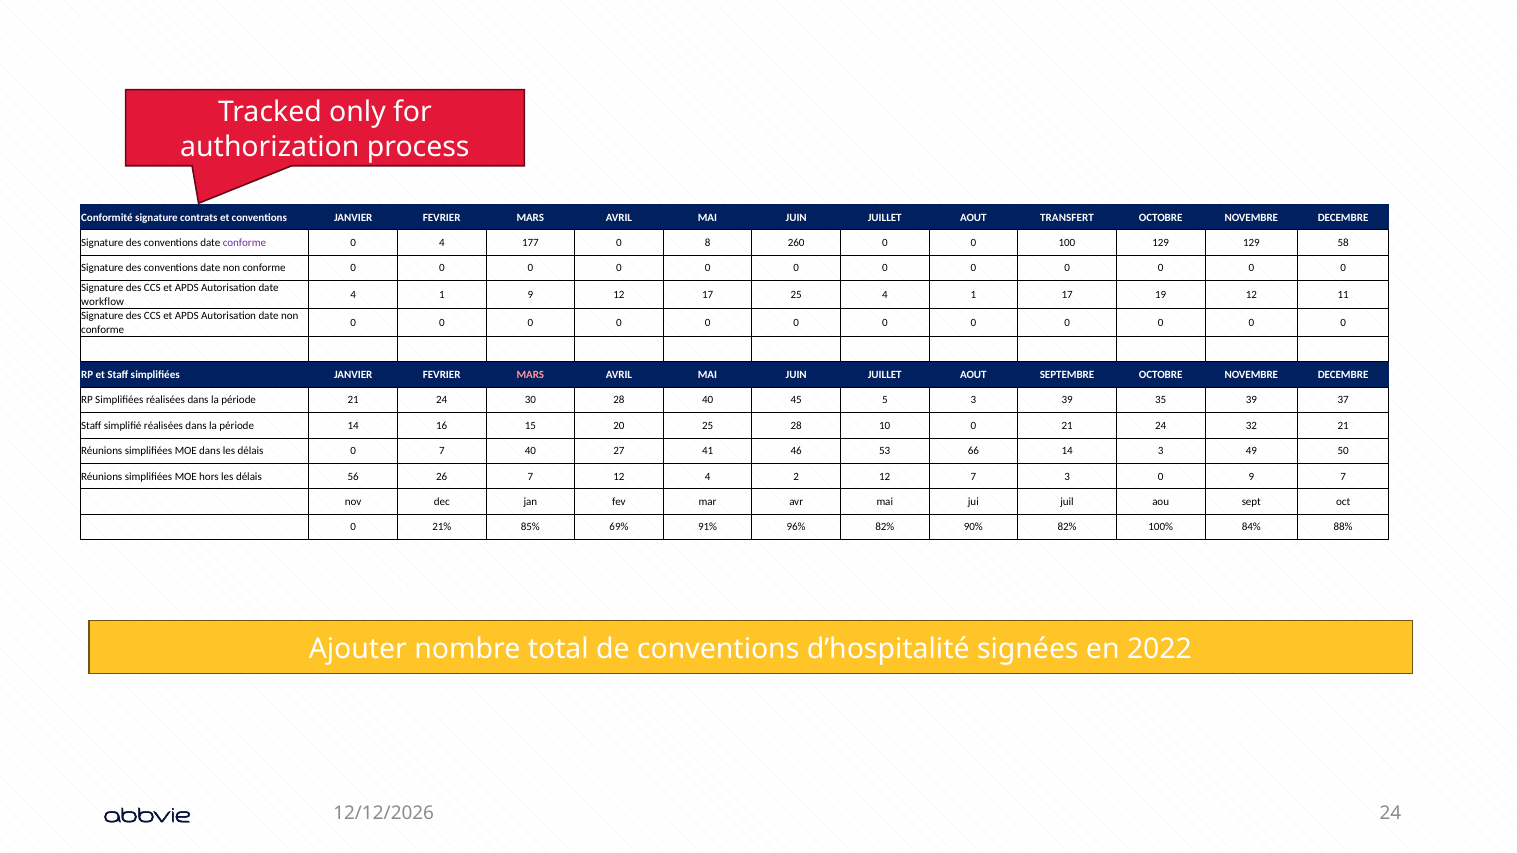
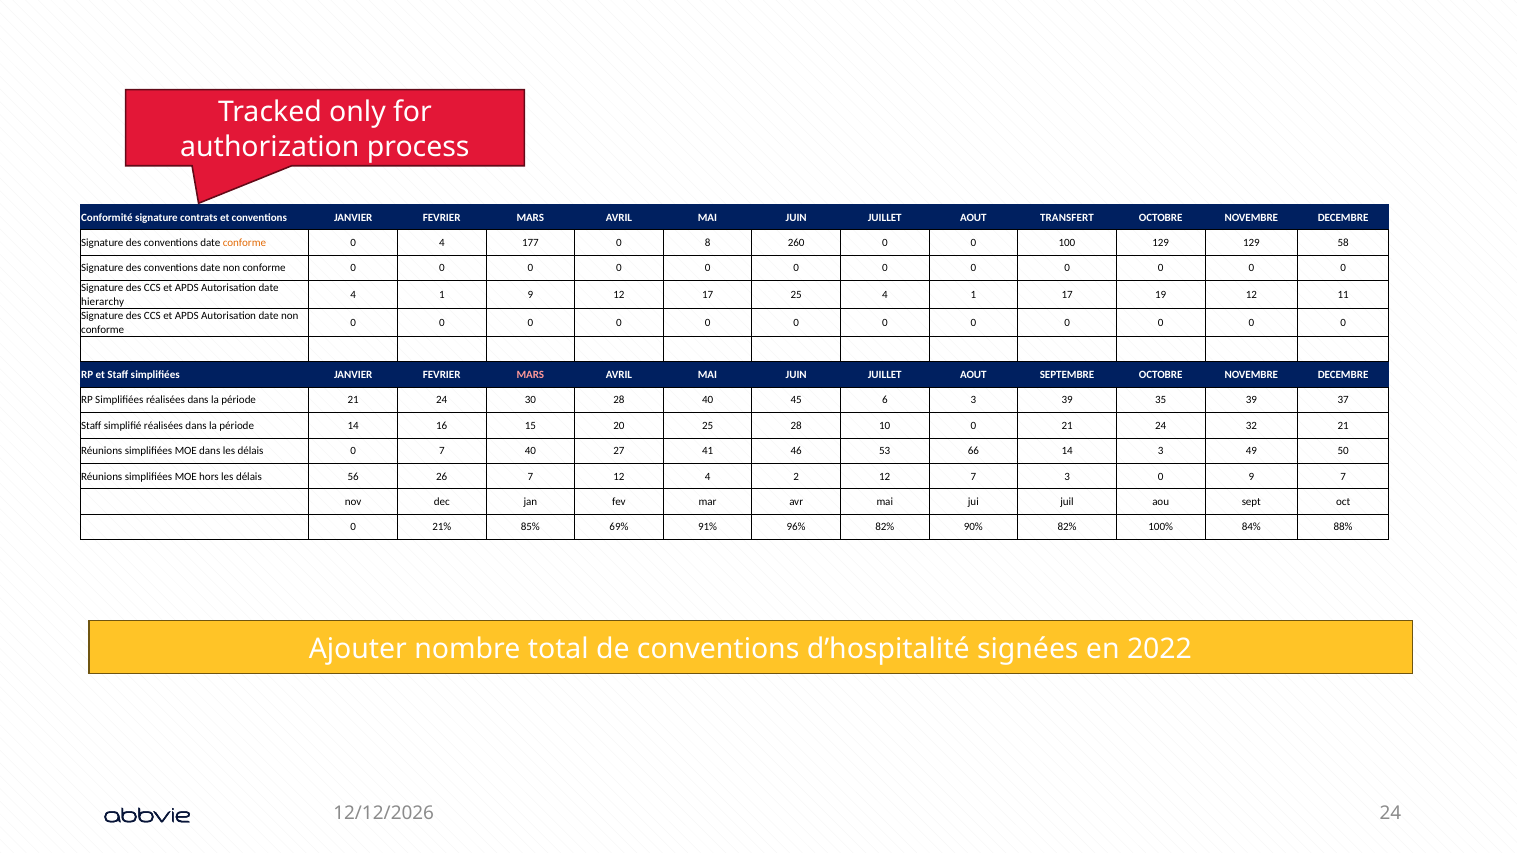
conforme colour: purple -> orange (244, 243)
workflow: workflow -> hierarchy (103, 302)
5: 5 -> 6 (885, 400)
